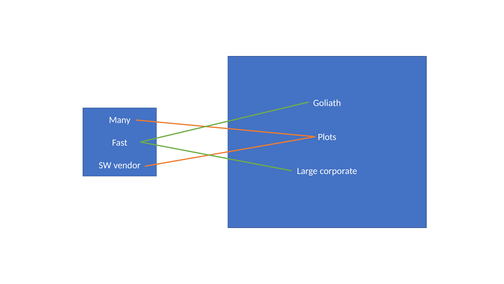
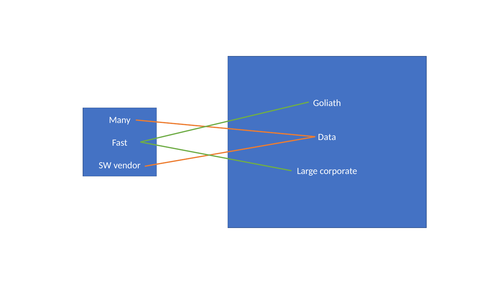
Plots: Plots -> Data (327, 137)
